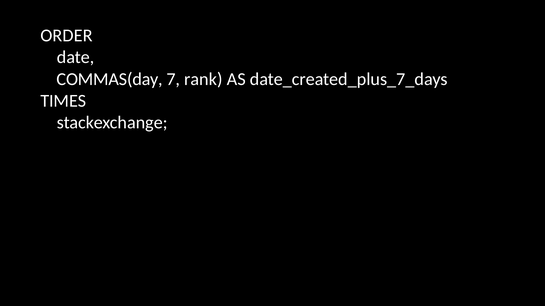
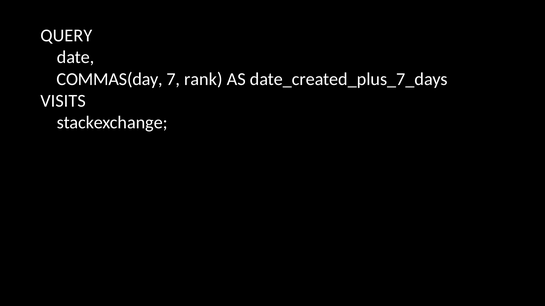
ORDER: ORDER -> QUERY (66, 36)
TIMES: TIMES -> VISITS (63, 101)
